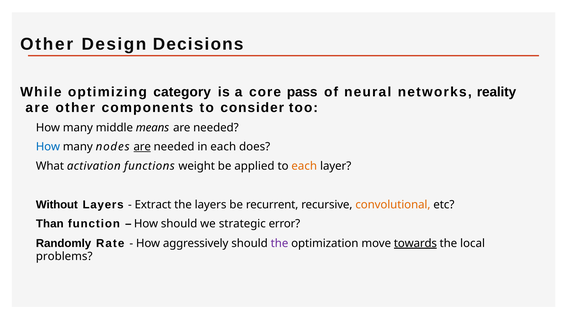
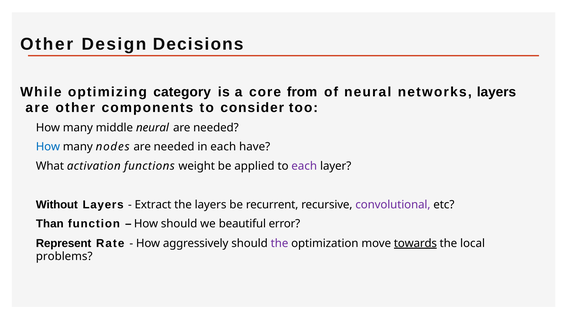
pass: pass -> from (302, 92)
networks reality: reality -> layers (496, 92)
middle means: means -> neural (152, 128)
are underline: present -> none (142, 147)
does: does -> have (255, 147)
each colour: orange -> purple (304, 166)
convolutional colour: orange -> purple (393, 205)
strategic: strategic -> beautiful (242, 224)
Randomly: Randomly -> Represent (64, 243)
